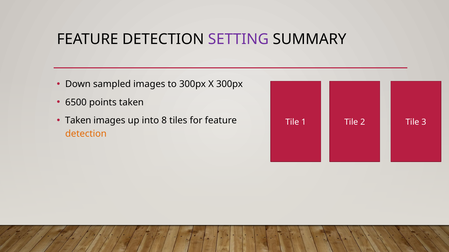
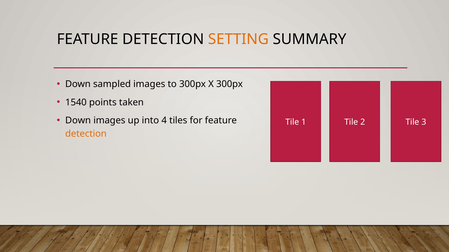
SETTING colour: purple -> orange (238, 39)
6500: 6500 -> 1540 (76, 103)
Taken: Taken -> Down (78, 121)
8: 8 -> 4 (164, 121)
